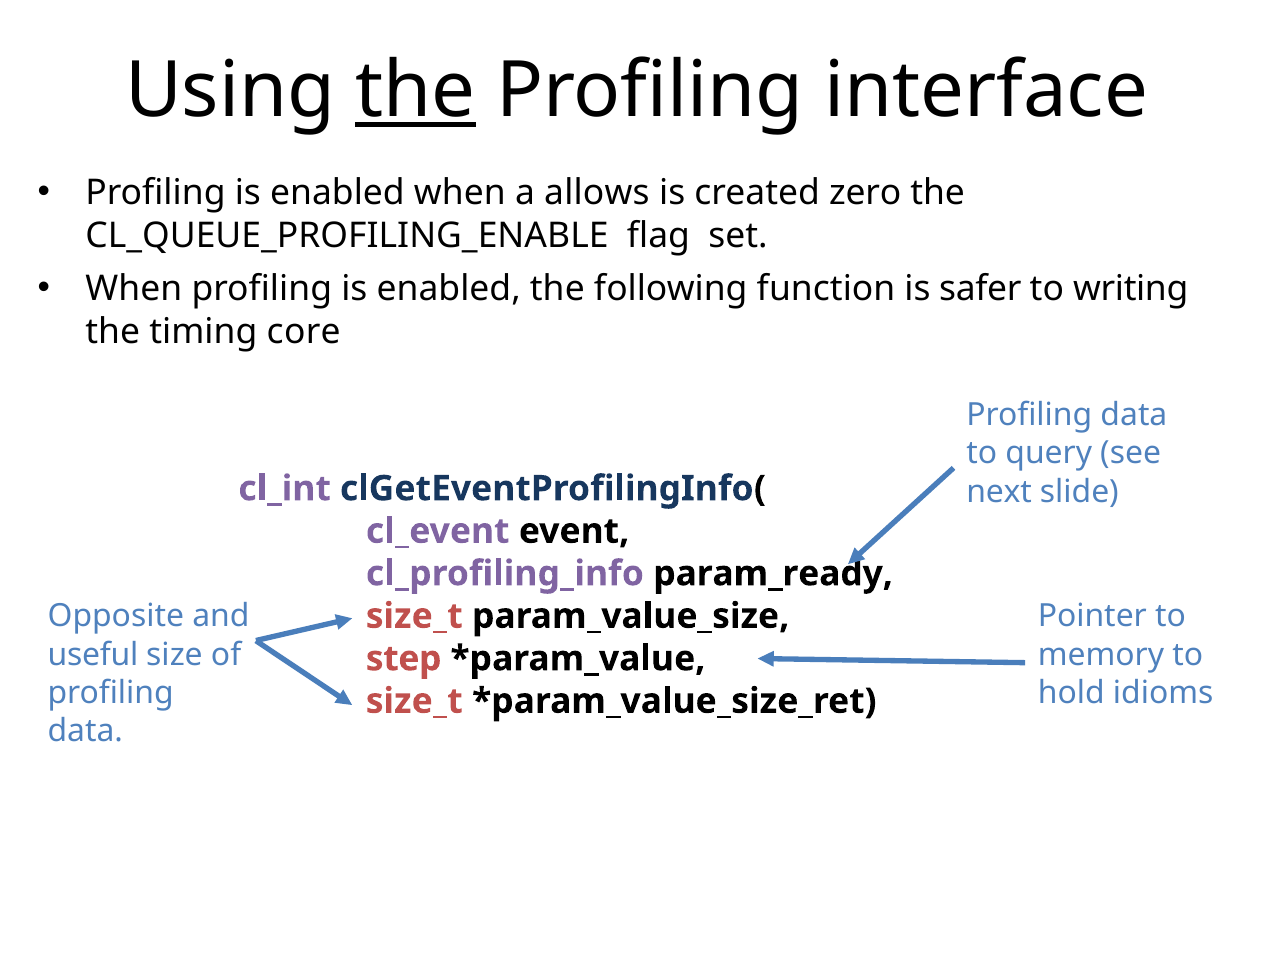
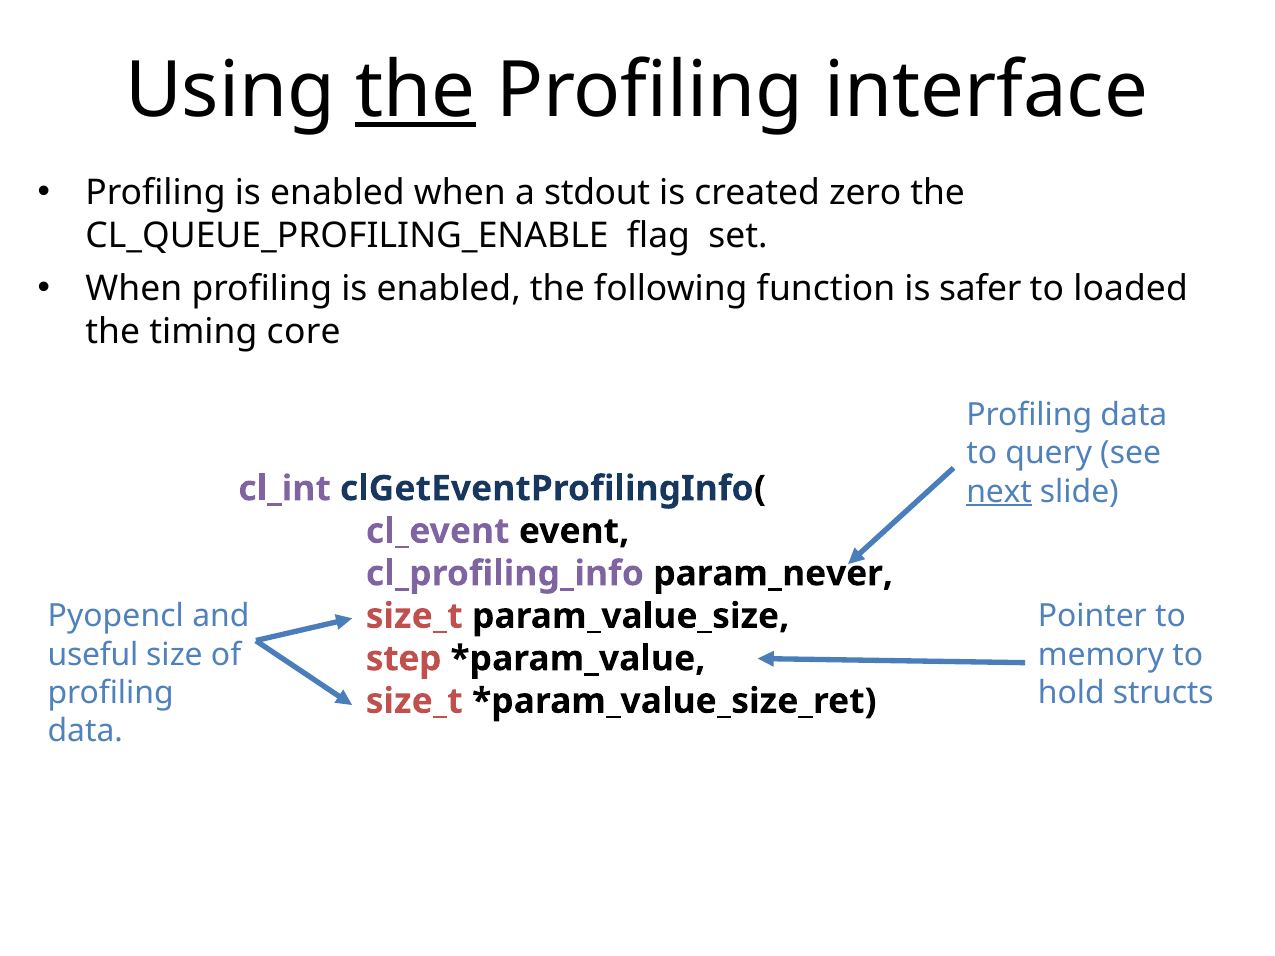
allows: allows -> stdout (597, 193)
writing: writing -> loaded (1131, 289)
next underline: none -> present (999, 492)
param_ready: param_ready -> param_never (773, 574)
Opposite: Opposite -> Pyopencl (116, 616)
idioms: idioms -> structs (1163, 693)
